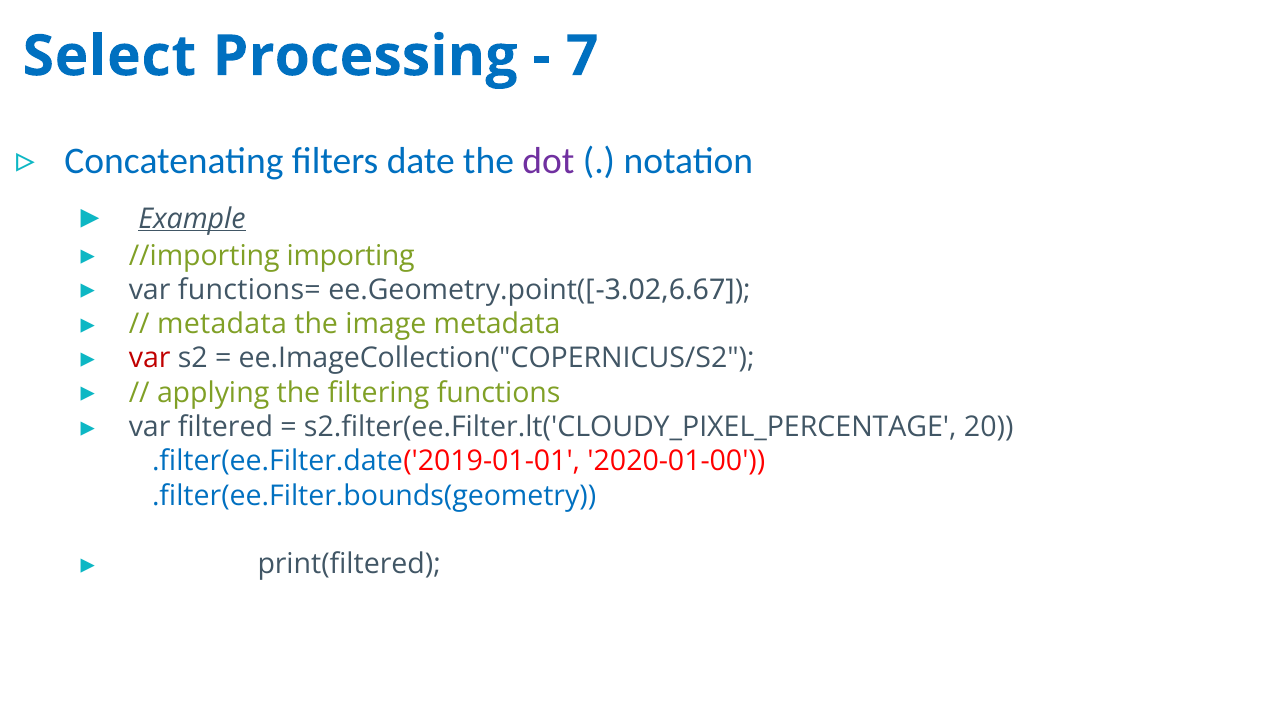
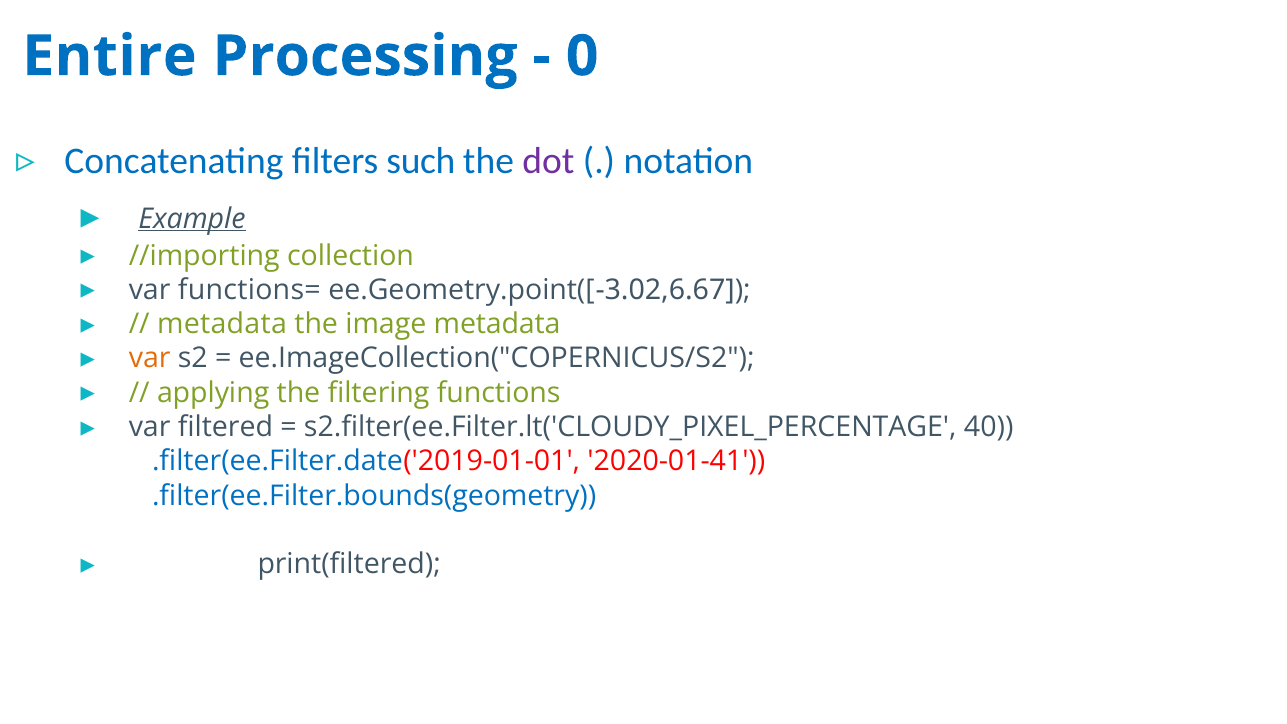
Select: Select -> Entire (109, 56)
7: 7 -> 0 (582, 56)
date: date -> such (421, 161)
importing: importing -> collection (351, 256)
var colour: red -> orange (150, 358)
20: 20 -> 40 (989, 427)
2020-01-00: 2020-01-00 -> 2020-01-41 (676, 461)
